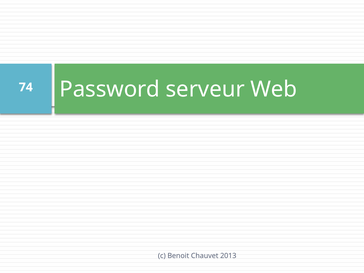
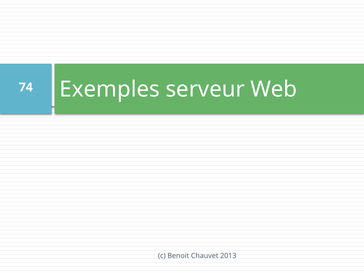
Password: Password -> Exemples (110, 89)
